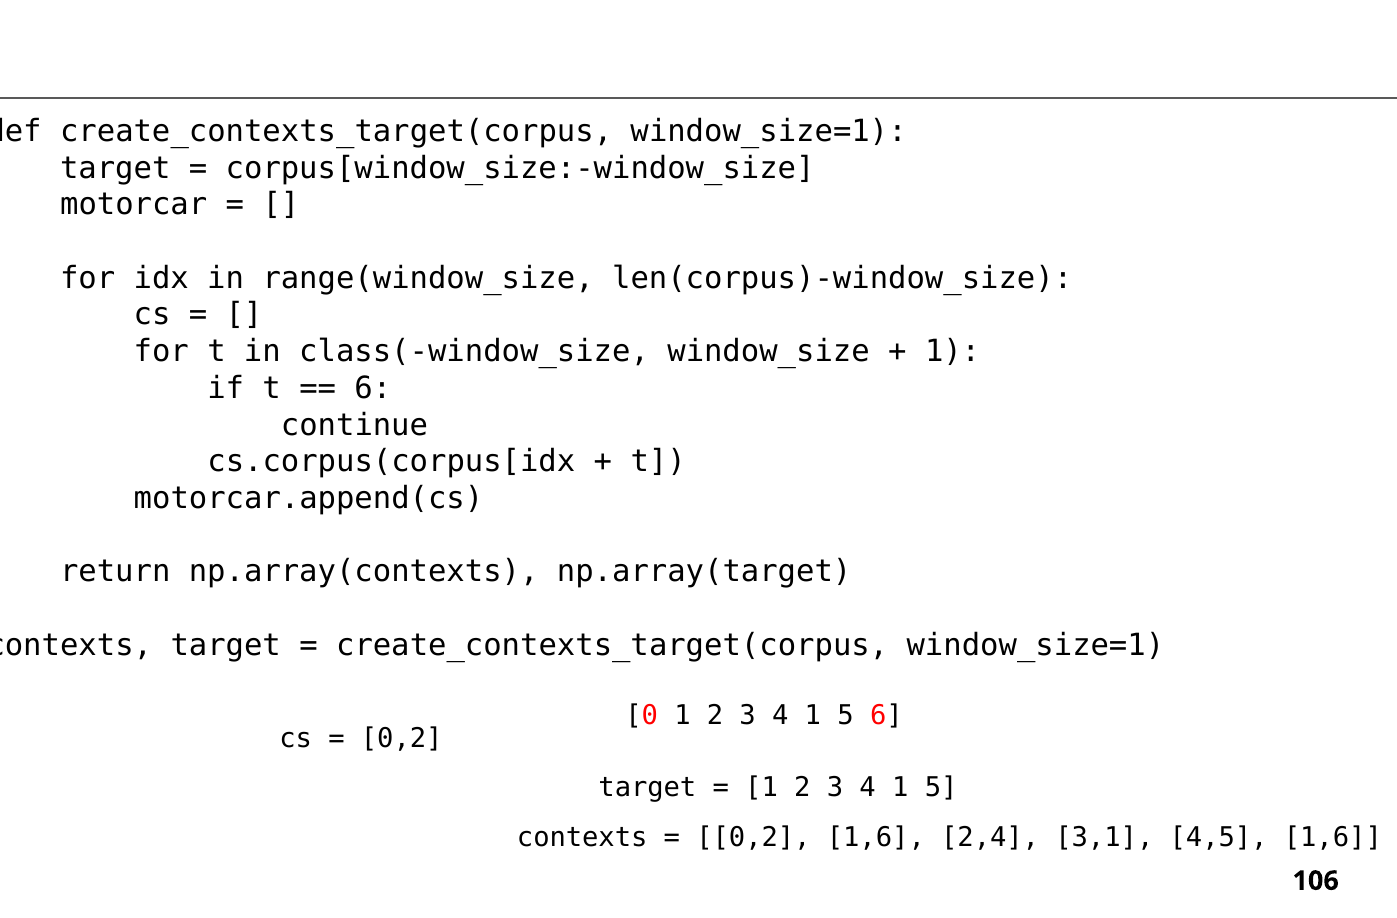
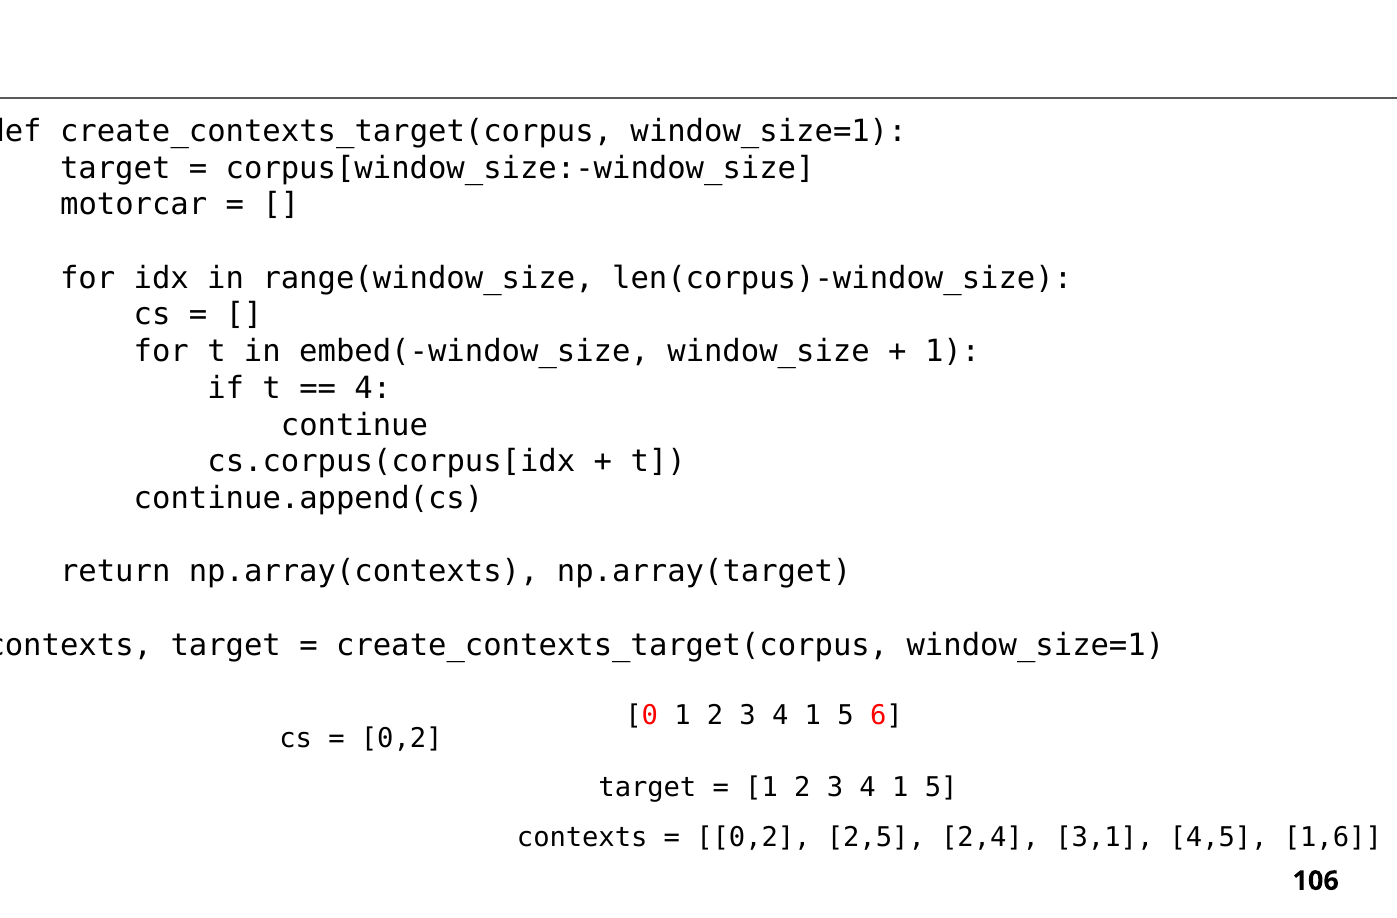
class(-window_size: class(-window_size -> embed(-window_size (474, 351)
6: 6 -> 4 (373, 388)
motorcar.append(cs: motorcar.append(cs -> continue.append(cs (309, 498)
0,2 1,6: 1,6 -> 2,5 (876, 837)
